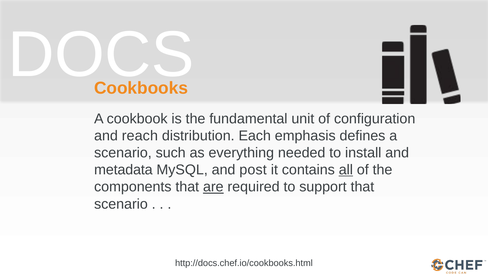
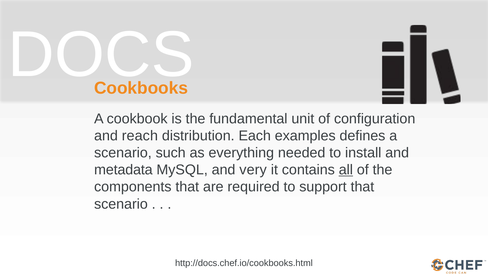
emphasis: emphasis -> examples (305, 135)
post: post -> very (253, 170)
are underline: present -> none (213, 187)
